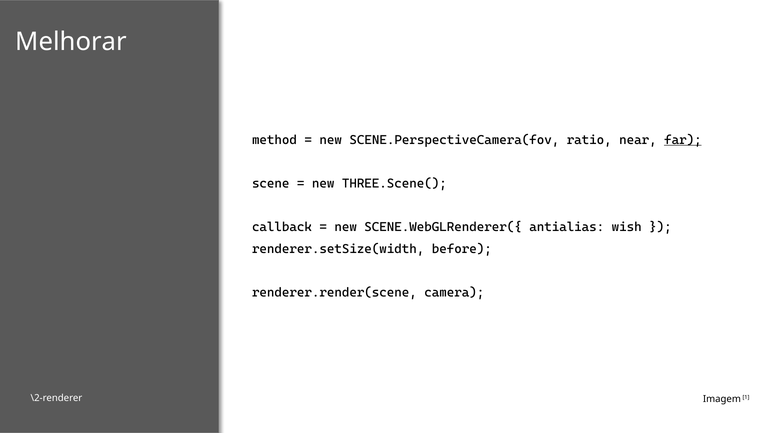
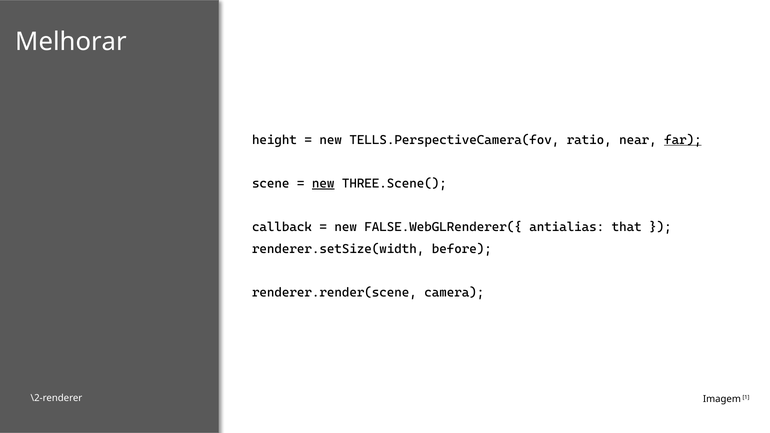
method: method -> height (274, 140)
SCENE.PerspectiveCamera(fov: SCENE.PerspectiveCamera(fov -> TELLS.PerspectiveCamera(fov (454, 140)
new underline: none -> present (323, 184)
SCENE.WebGLRenderer({: SCENE.WebGLRenderer({ -> FALSE.WebGLRenderer({ (443, 227)
wish: wish -> that (627, 227)
